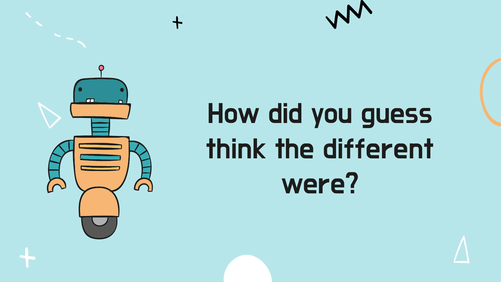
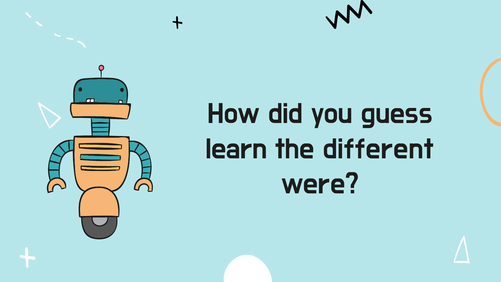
think: think -> learn (236, 149)
